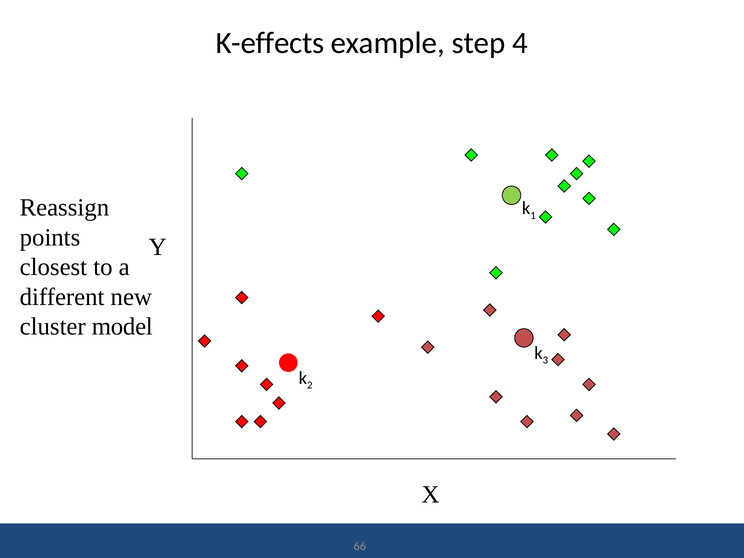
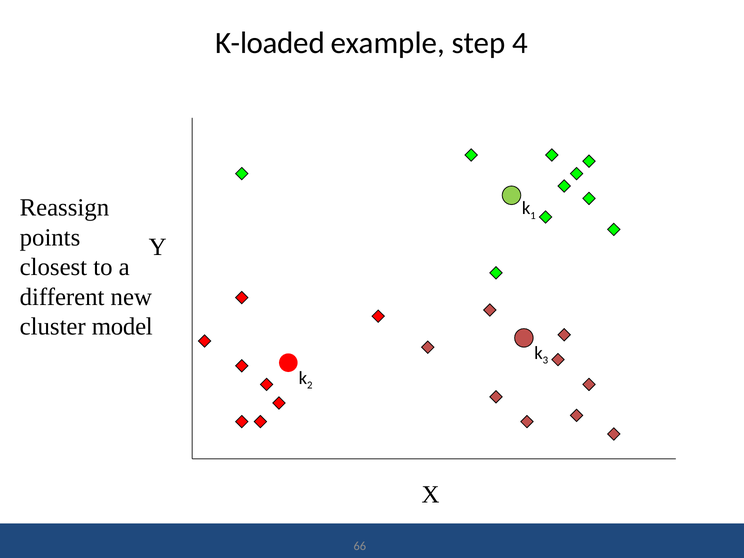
K-effects: K-effects -> K-loaded (270, 43)
